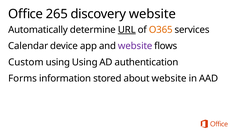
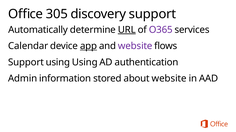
265: 265 -> 305 (57, 14)
discovery website: website -> support (152, 14)
O365 colour: orange -> purple (161, 30)
app underline: none -> present (89, 46)
Custom: Custom -> Support (26, 63)
Forms: Forms -> Admin (23, 79)
